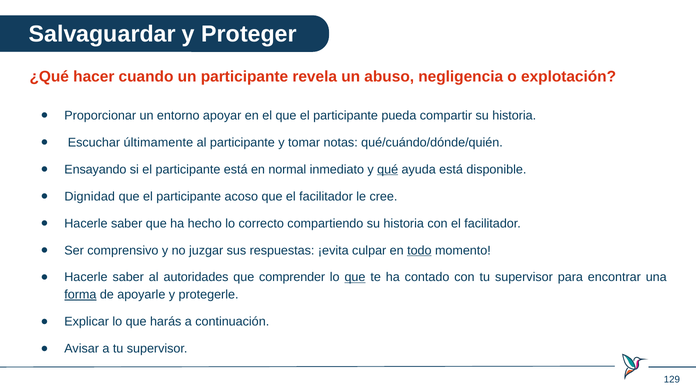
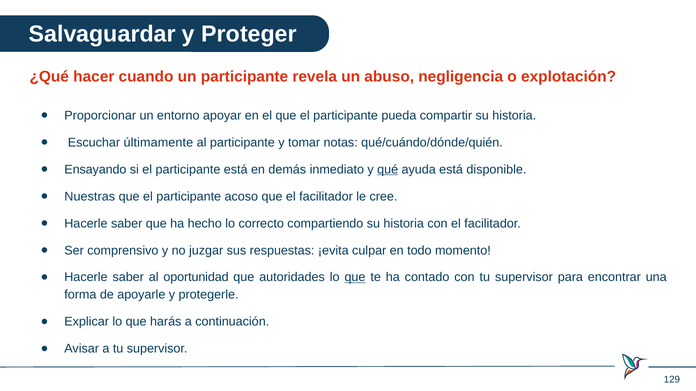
normal: normal -> demás (287, 170)
Dignidad: Dignidad -> Nuestras (90, 197)
todo underline: present -> none (419, 251)
autoridades: autoridades -> oportunidad (196, 278)
comprender: comprender -> autoridades (292, 278)
forma underline: present -> none (80, 295)
